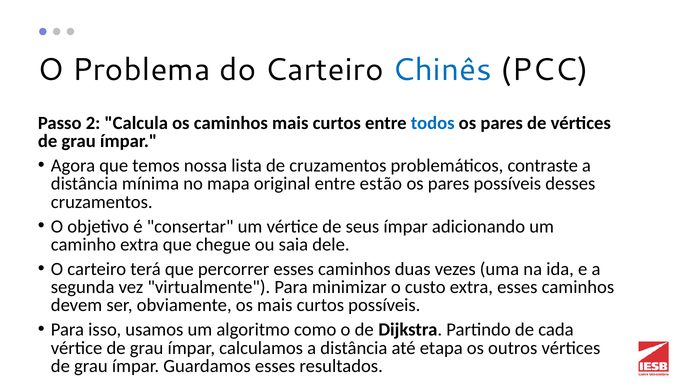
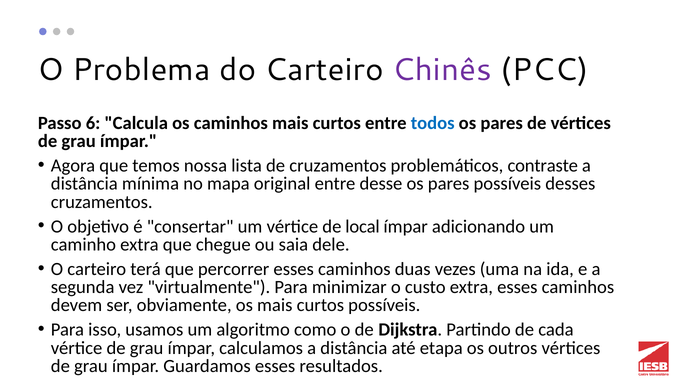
Chinês colour: blue -> purple (442, 70)
2: 2 -> 6 (93, 123)
estão: estão -> desse (381, 184)
seus: seus -> local (363, 226)
